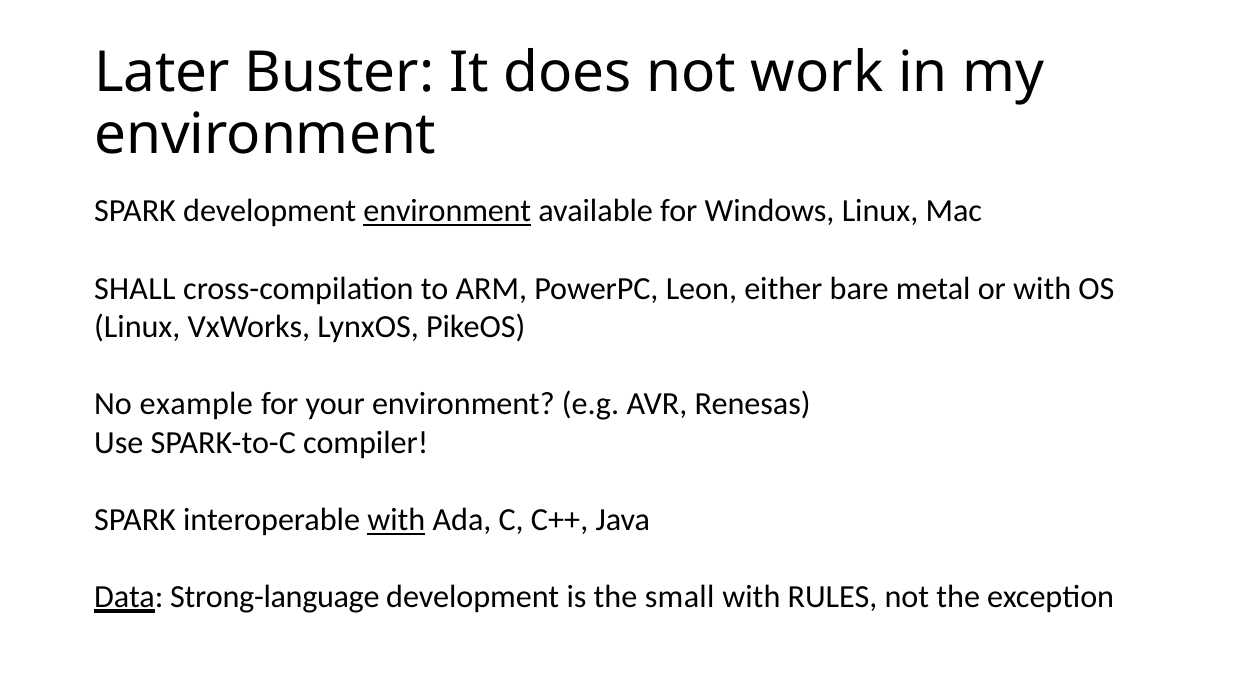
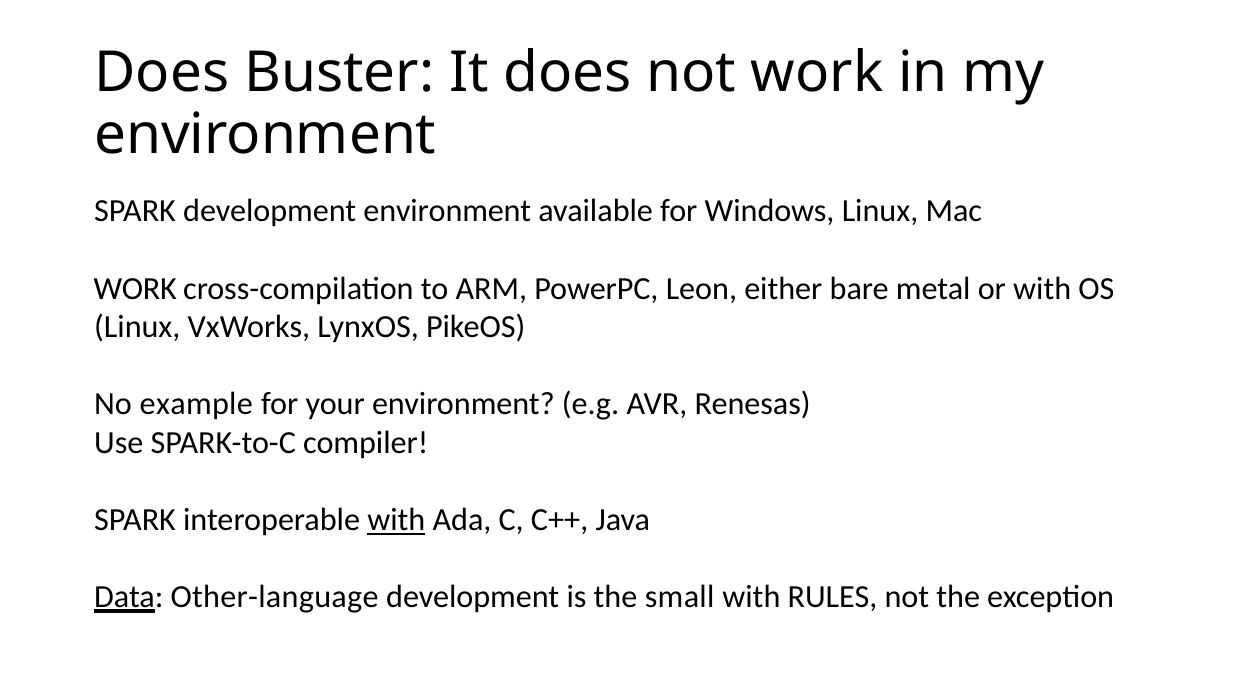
Later: Later -> Does (162, 73)
environment underline: present -> none (447, 211)
SHALL: SHALL -> WORK (135, 288)
Strong-language: Strong-language -> Other-language (275, 597)
